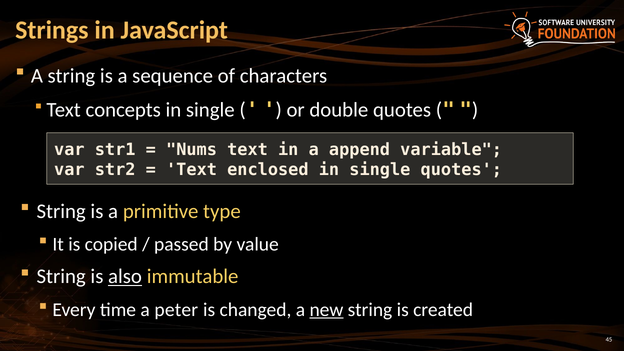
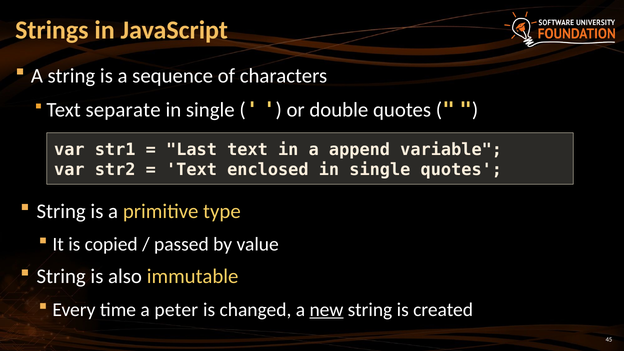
concepts: concepts -> separate (123, 110)
Nums: Nums -> Last (192, 149)
also underline: present -> none (125, 277)
